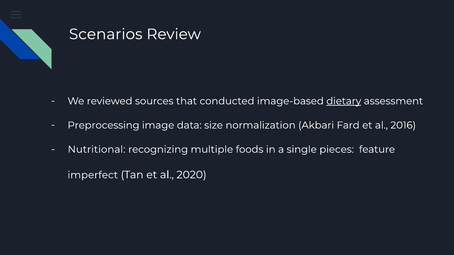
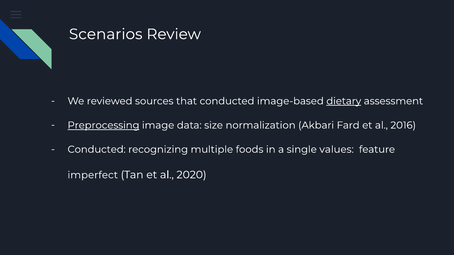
Preprocessing underline: none -> present (103, 125)
Nutritional: Nutritional -> Conducted (97, 150)
pieces: pieces -> values (337, 150)
